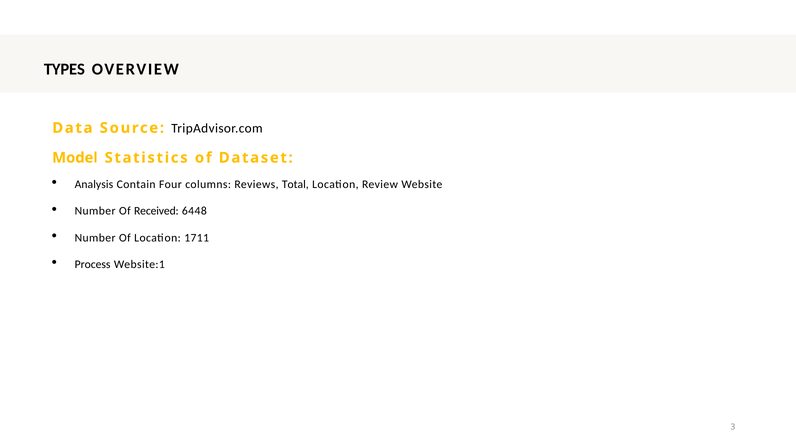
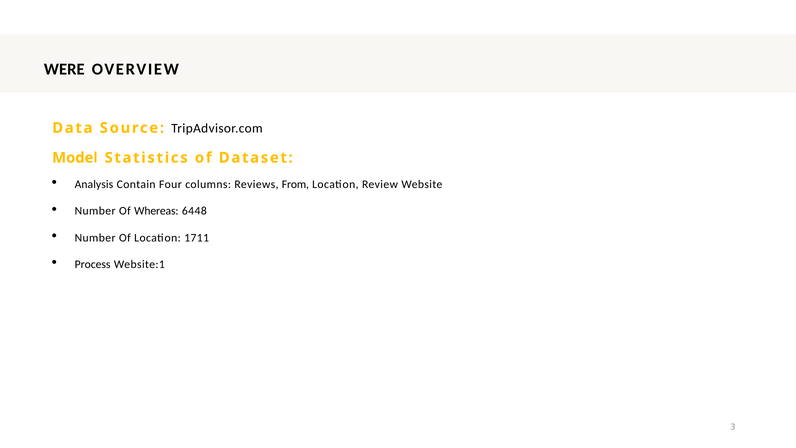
TYPES: TYPES -> WERE (64, 69)
Total: Total -> From (295, 184)
Received: Received -> Whereas (156, 211)
